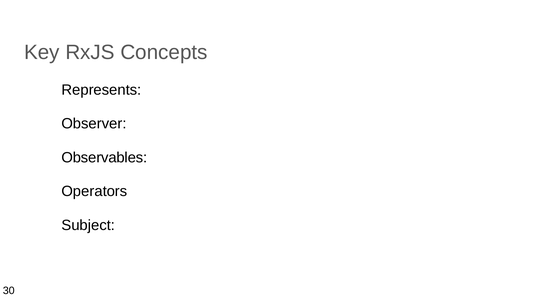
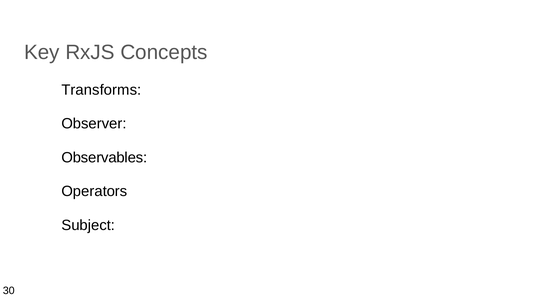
Represents: Represents -> Transforms (101, 90)
